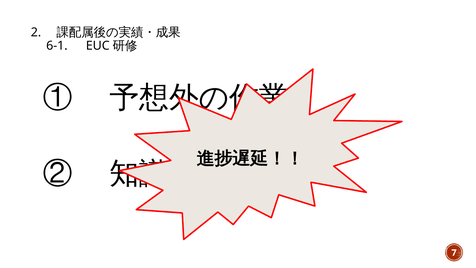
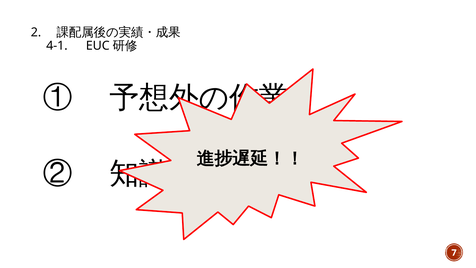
6-1: 6-1 -> 4-1 (57, 46)
